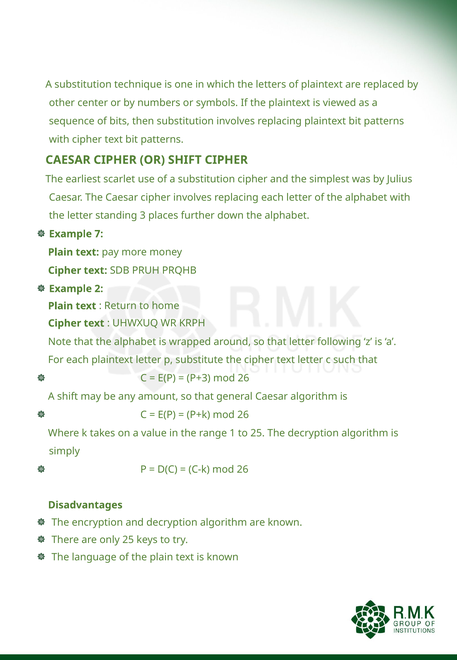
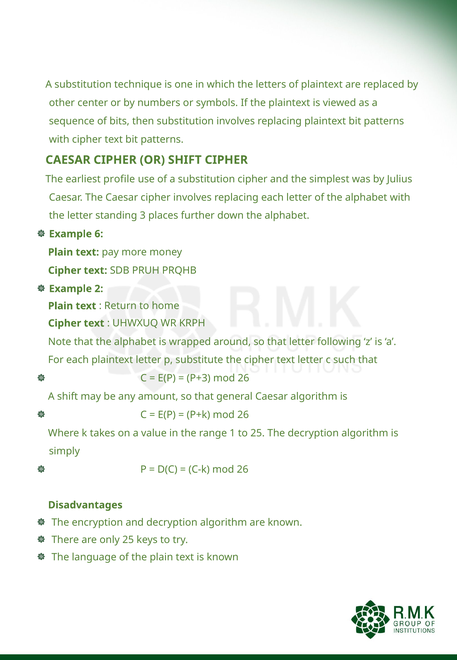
scarlet: scarlet -> profile (119, 179)
7: 7 -> 6 (99, 234)
